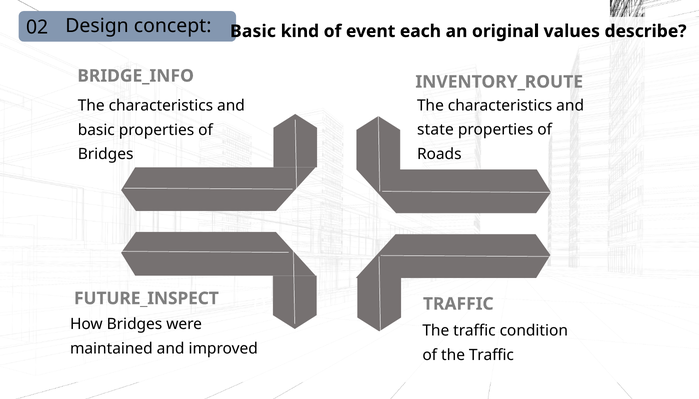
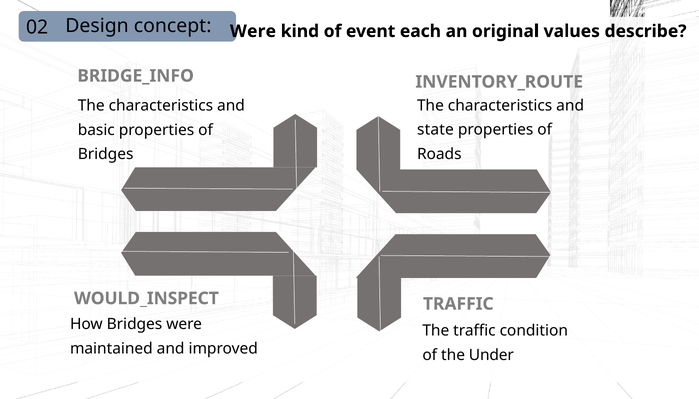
Basic: Basic -> Were (253, 31)
FUTURE_INSPECT: FUTURE_INSPECT -> WOULD_INSPECT (146, 298)
of the Traffic: Traffic -> Under (491, 355)
